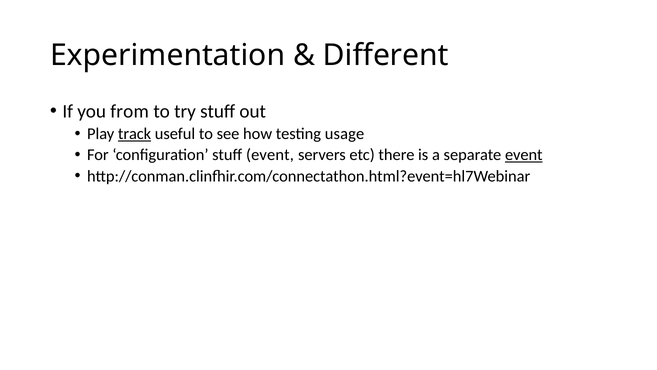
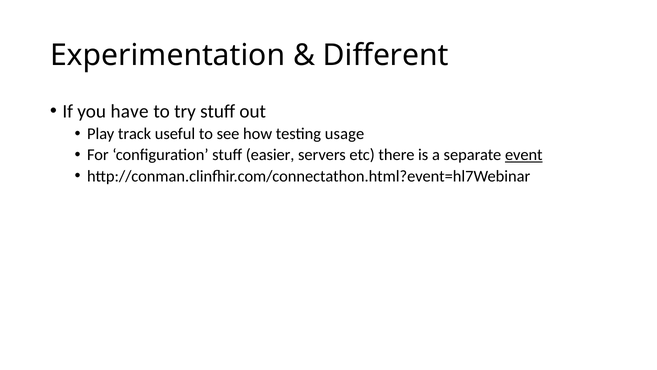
from: from -> have (130, 111)
track underline: present -> none (135, 134)
stuff event: event -> easier (270, 155)
